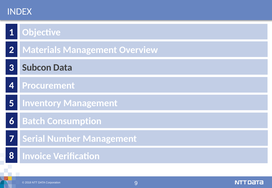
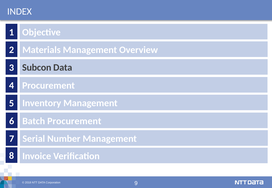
Batch Consumption: Consumption -> Procurement (74, 121)
